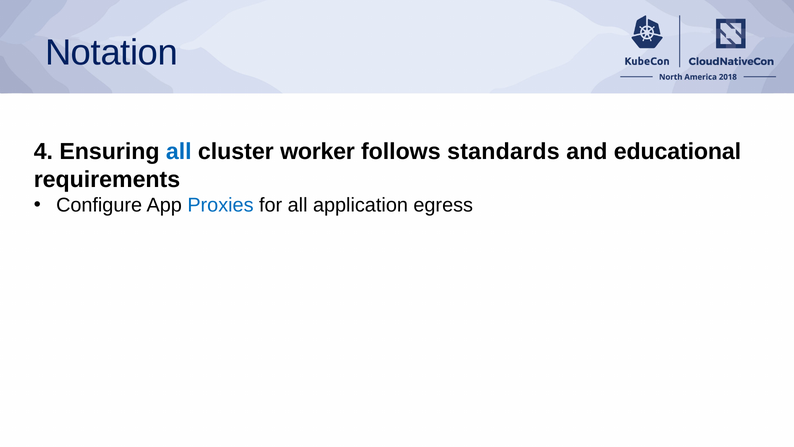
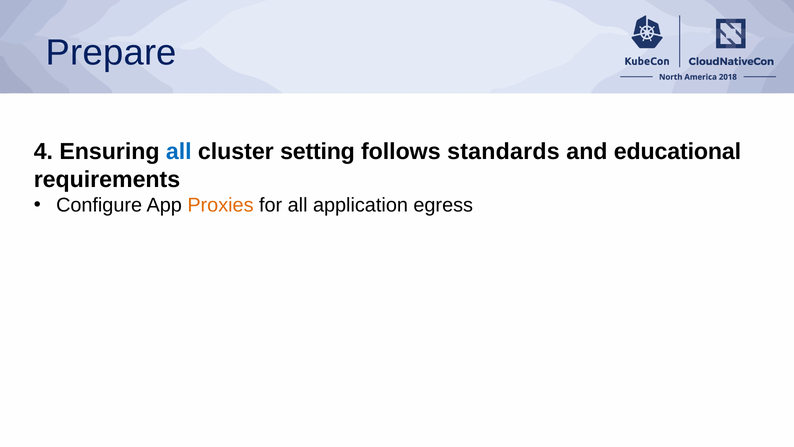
Notation: Notation -> Prepare (111, 53)
worker: worker -> setting (317, 151)
Proxies colour: blue -> orange (220, 205)
